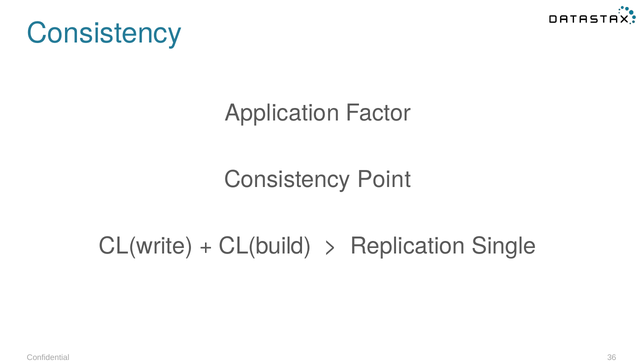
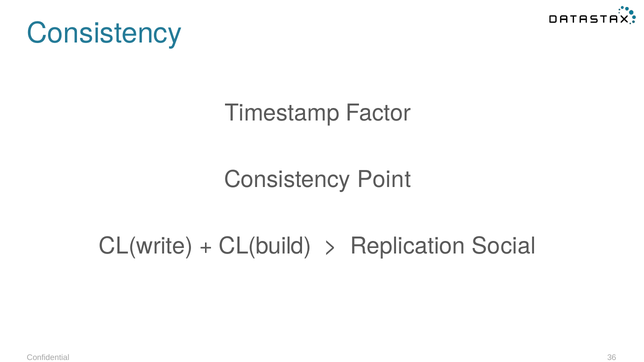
Application: Application -> Timestamp (282, 113)
Single: Single -> Social (504, 246)
